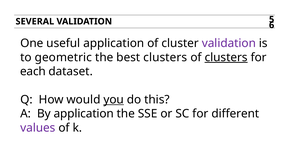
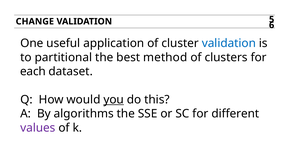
SEVERAL: SEVERAL -> CHANGE (35, 22)
validation colour: purple -> blue (229, 43)
geometric: geometric -> partitional (63, 57)
best clusters: clusters -> method (165, 57)
clusters underline: present -> none (226, 57)
By application: application -> algorithms (84, 114)
